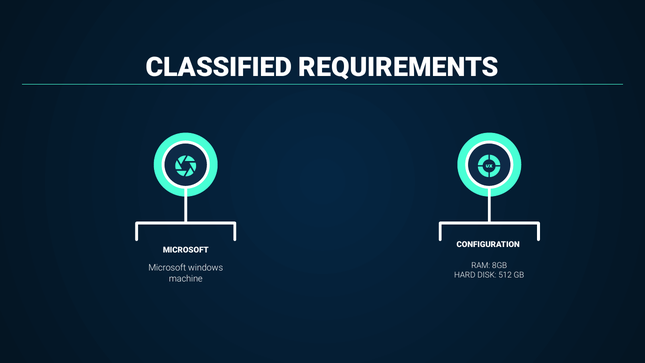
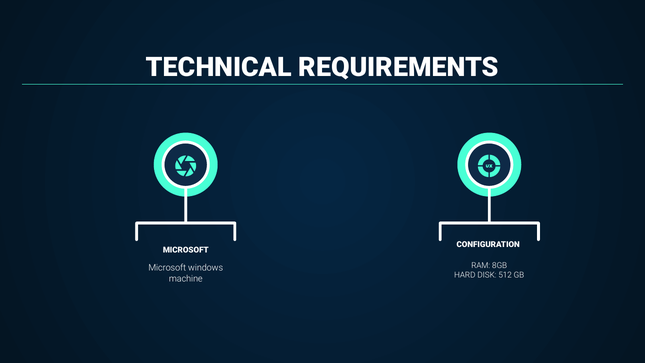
CLASSIFIED: CLASSIFIED -> TECHNICAL (219, 68)
